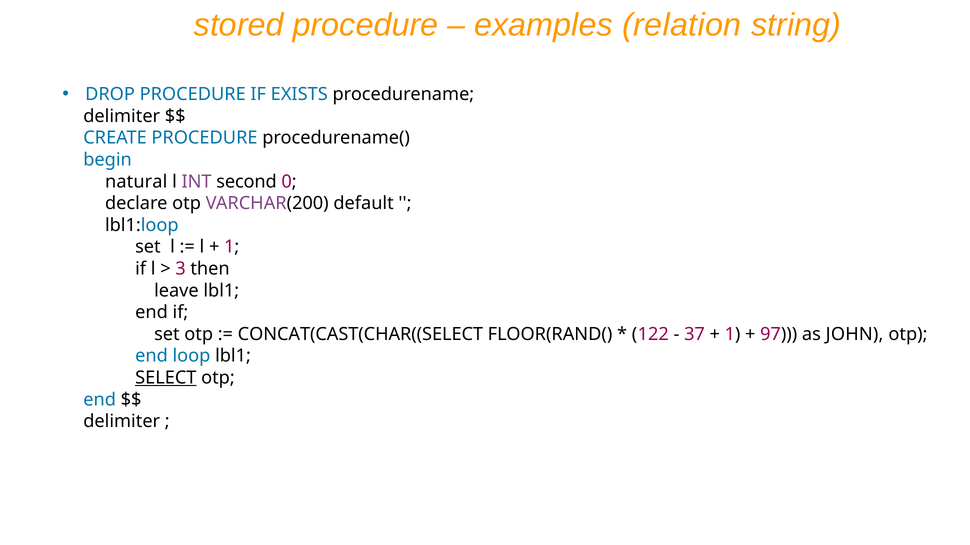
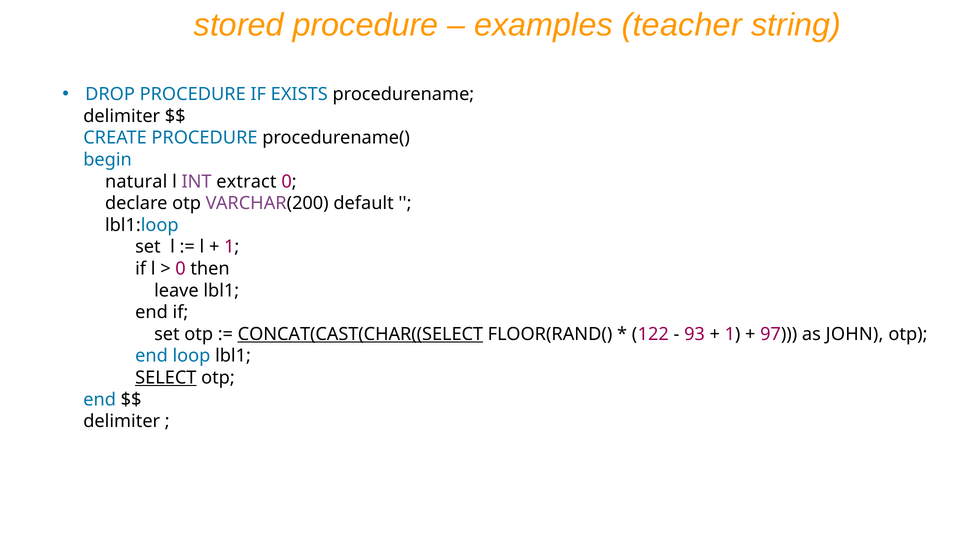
relation: relation -> teacher (682, 25)
second: second -> extract (246, 182)
3: 3 -> 0 (181, 269)
CONCAT(CAST(CHAR((SELECT underline: none -> present (360, 335)
37: 37 -> 93 (695, 335)
